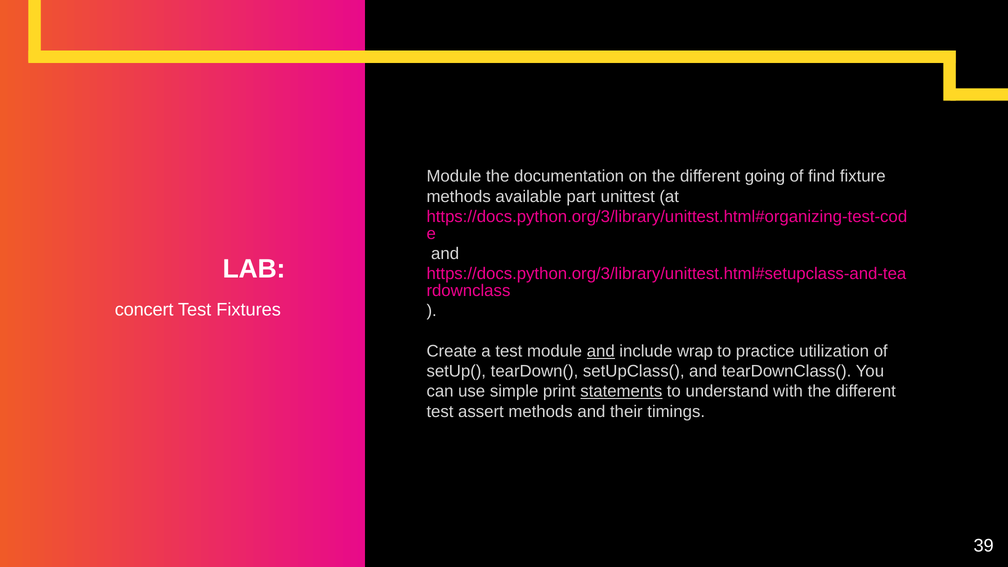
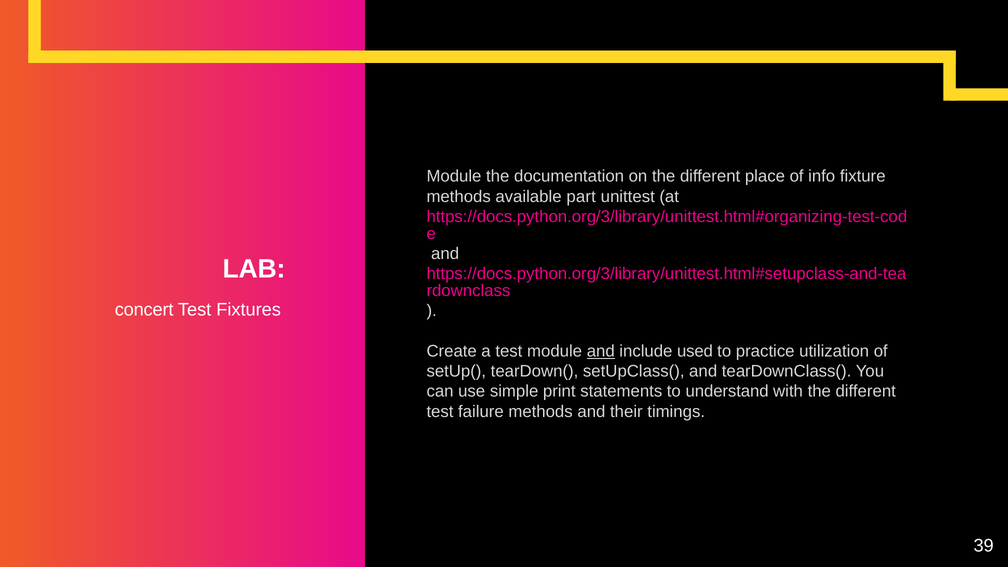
going: going -> place (765, 176)
find: find -> info (822, 176)
wrap: wrap -> used (695, 351)
statements underline: present -> none (621, 391)
assert: assert -> failure (481, 412)
